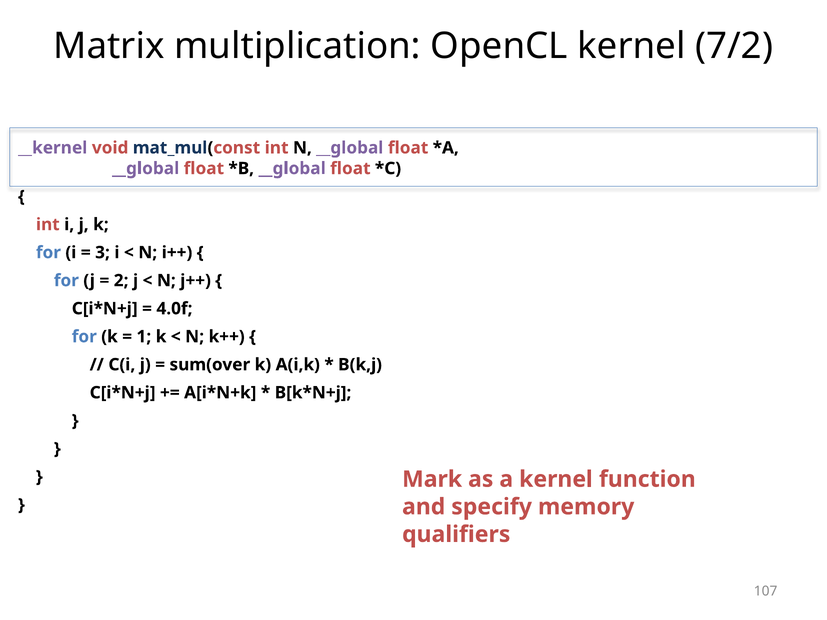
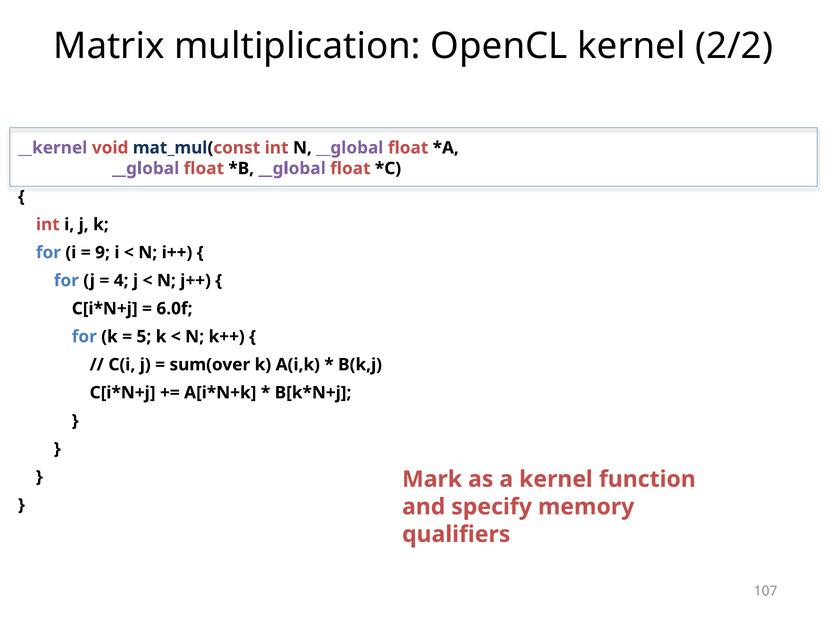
7/2: 7/2 -> 2/2 (734, 46)
3: 3 -> 9 (102, 253)
2: 2 -> 4 (121, 281)
4.0f: 4.0f -> 6.0f (174, 309)
1: 1 -> 5 (144, 337)
